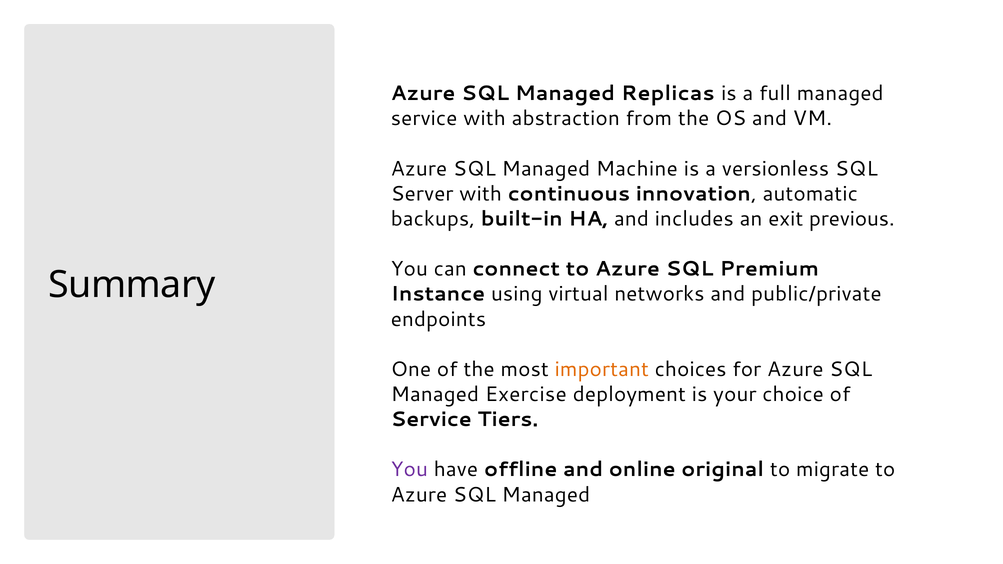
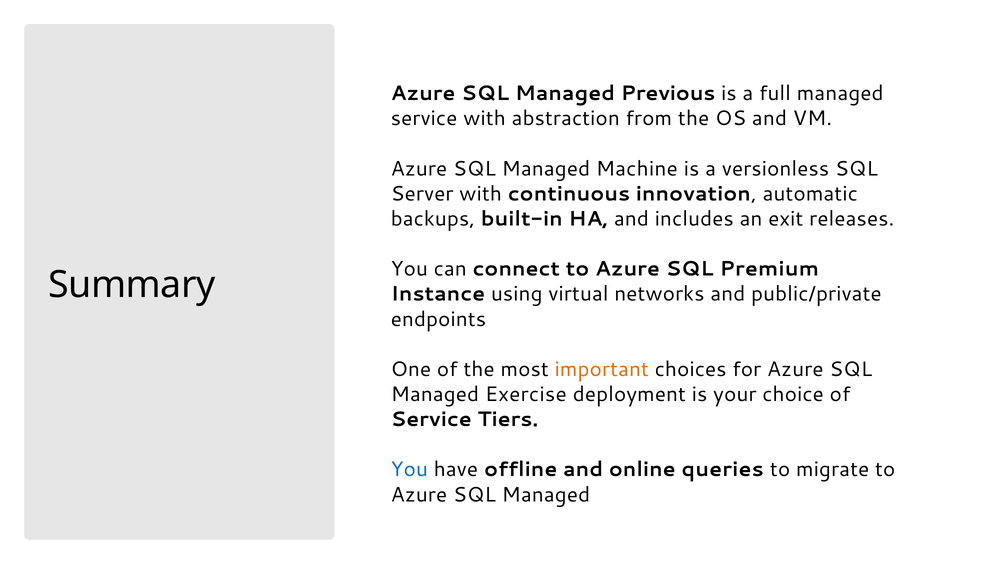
Replicas: Replicas -> Previous (668, 93)
previous: previous -> releases (852, 219)
You colour: purple -> blue (409, 470)
original: original -> queries (723, 470)
